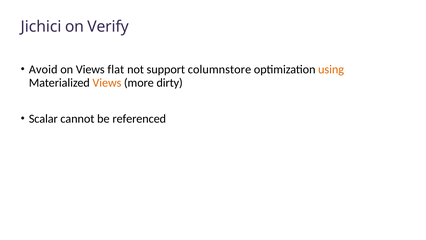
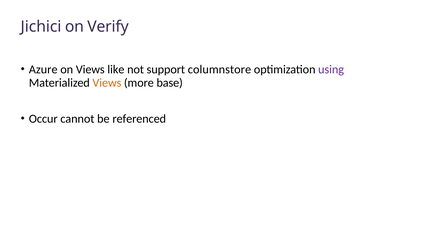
Avoid: Avoid -> Azure (43, 69)
flat: flat -> like (116, 69)
using colour: orange -> purple (331, 69)
dirty: dirty -> base (170, 83)
Scalar: Scalar -> Occur (43, 119)
